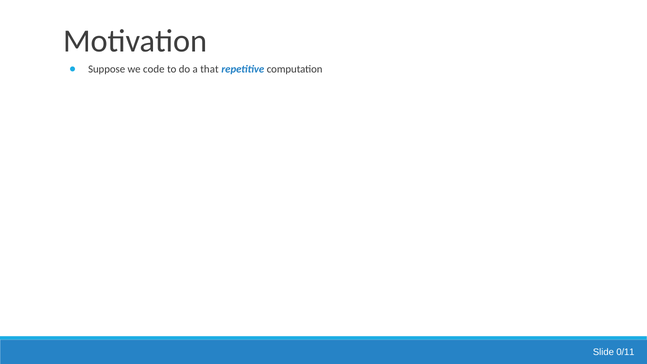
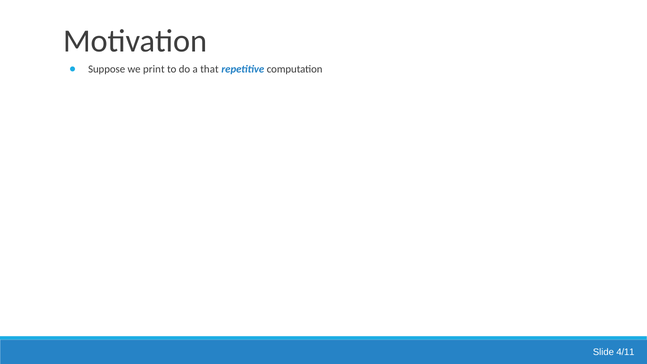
code: code -> print (154, 69)
0/11: 0/11 -> 4/11 (625, 352)
